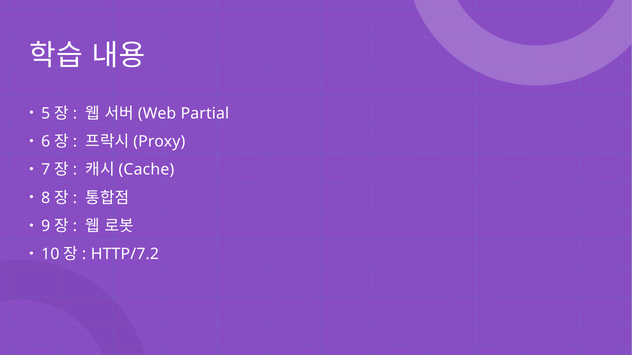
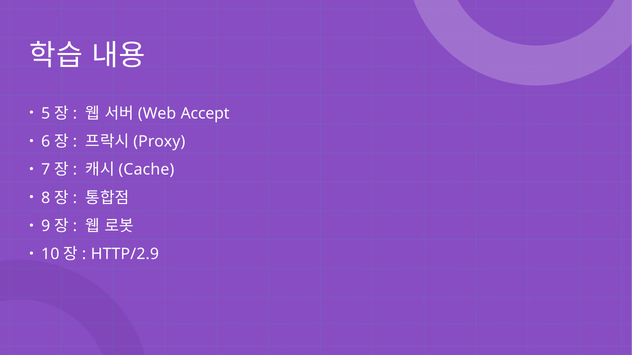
Partial: Partial -> Accept (205, 114)
HTTP/7.2: HTTP/7.2 -> HTTP/2.9 (125, 255)
